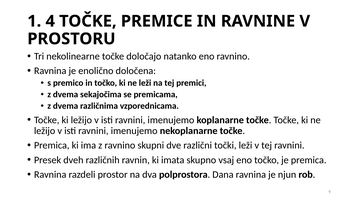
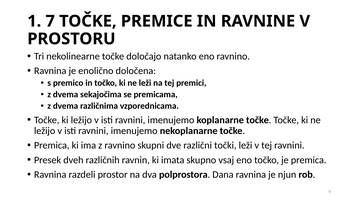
4: 4 -> 7 (50, 21)
